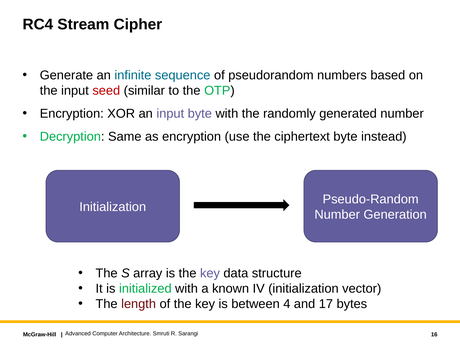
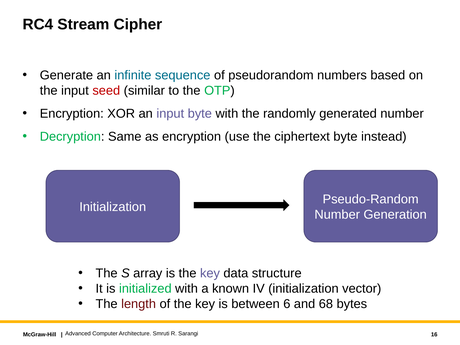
4: 4 -> 6 (287, 304)
17: 17 -> 68 (326, 304)
